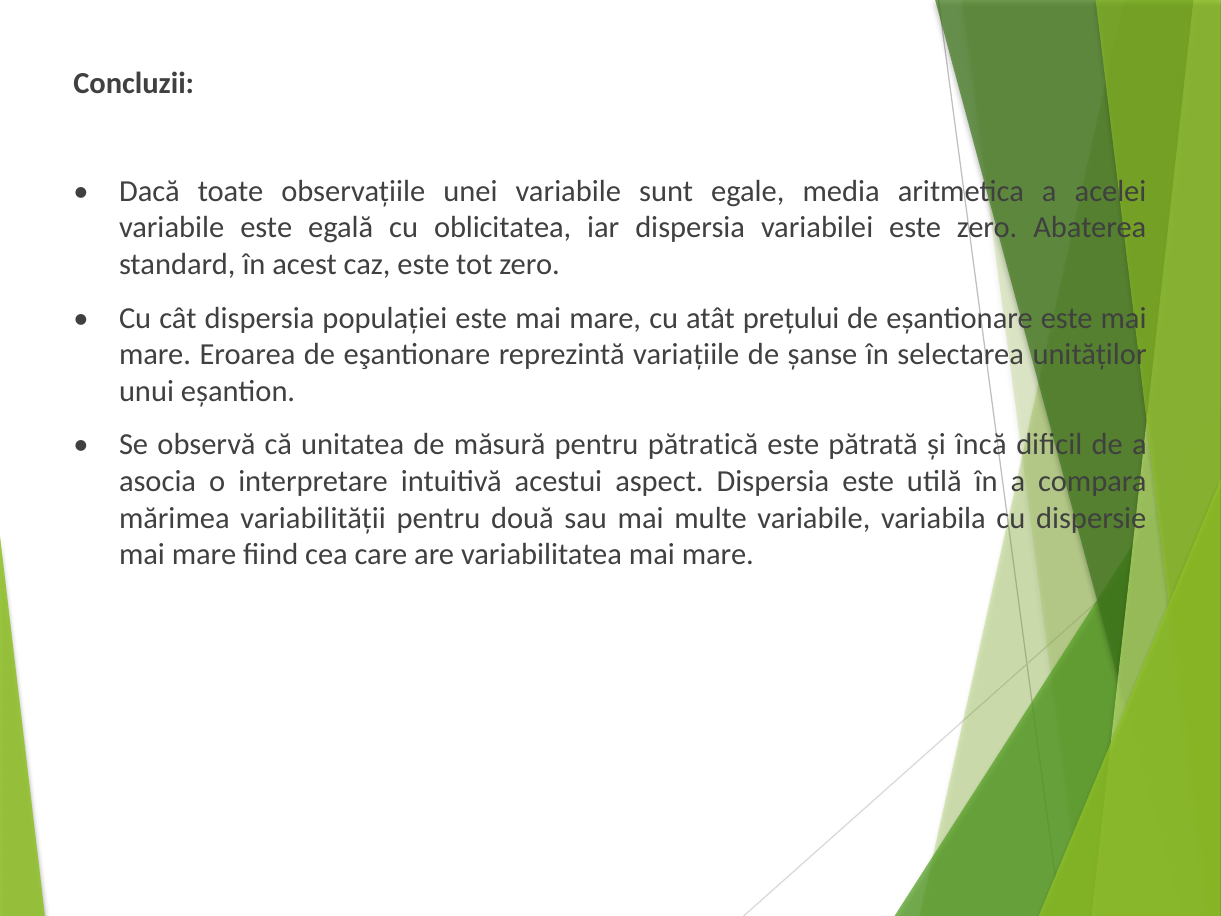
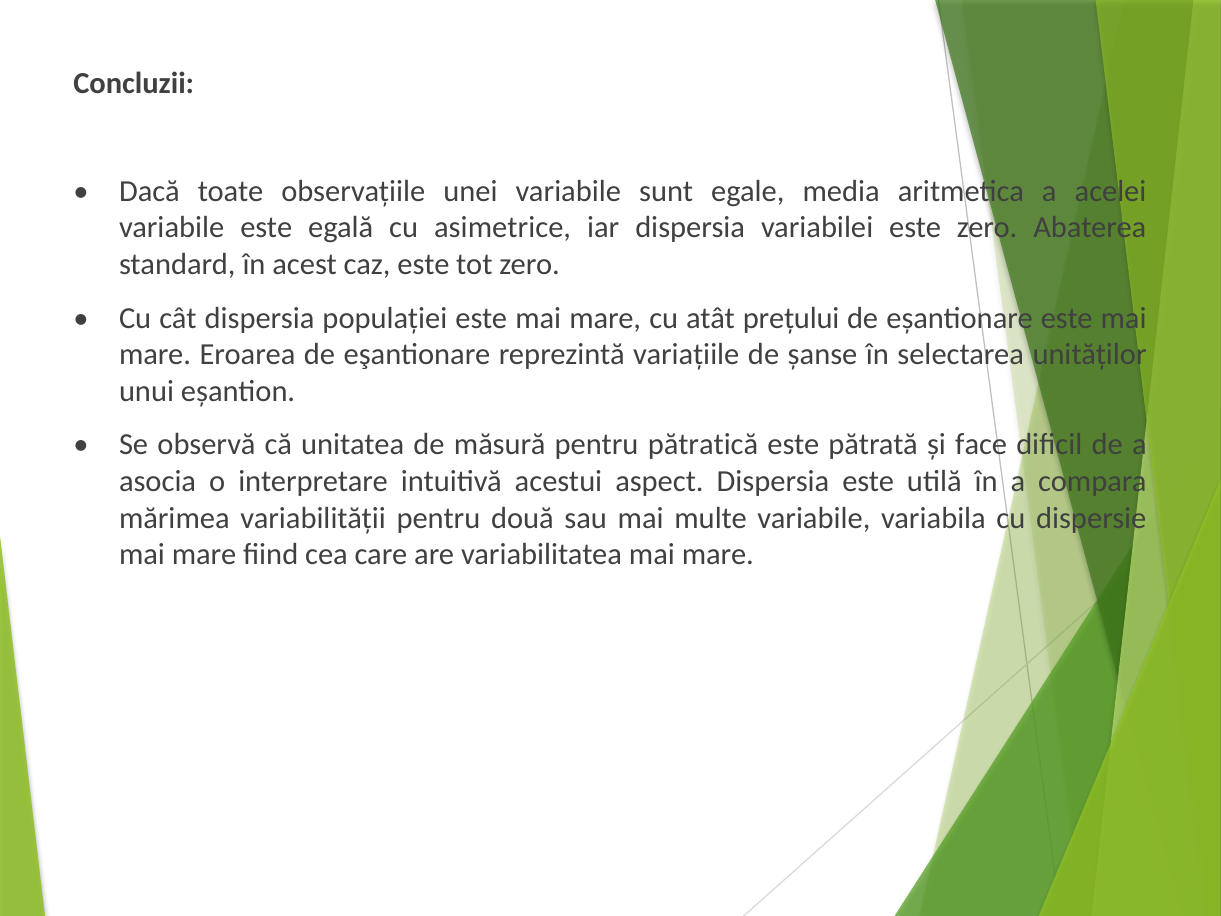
oblicitatea: oblicitatea -> asimetrice (503, 228)
încă: încă -> face (981, 445)
